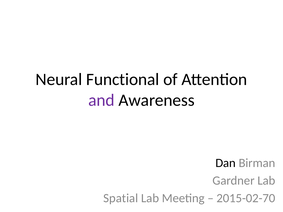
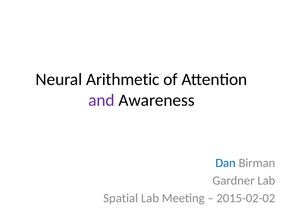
Functional: Functional -> Arithmetic (123, 80)
Dan colour: black -> blue (226, 163)
2015-02-70: 2015-02-70 -> 2015-02-02 (246, 198)
